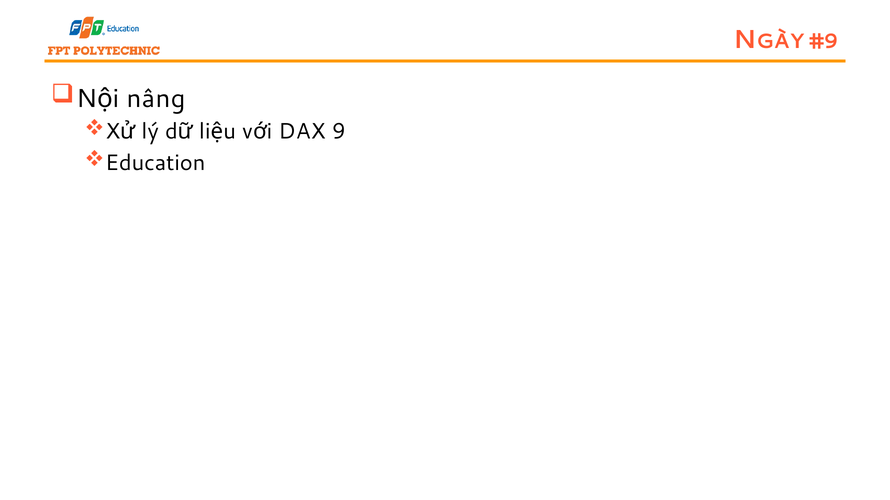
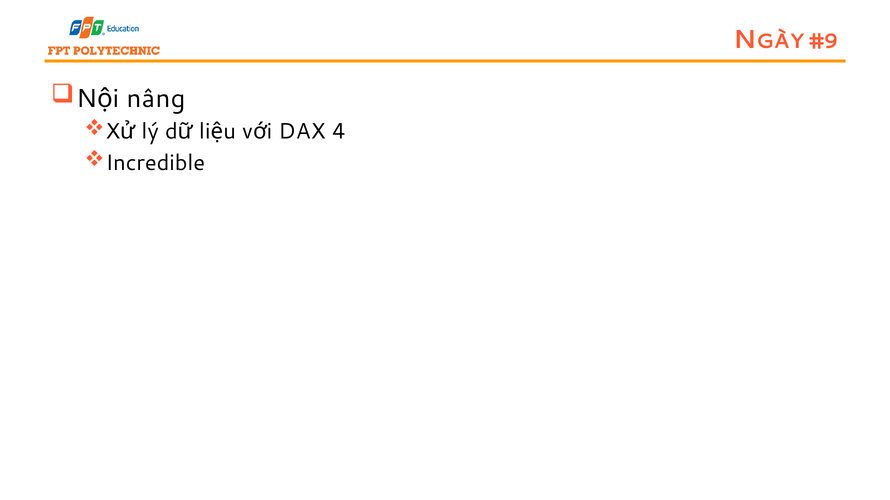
9: 9 -> 4 (339, 132)
Education: Education -> Incredible (155, 163)
